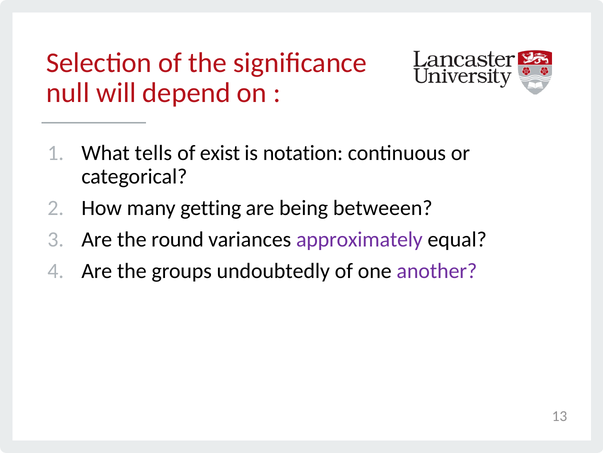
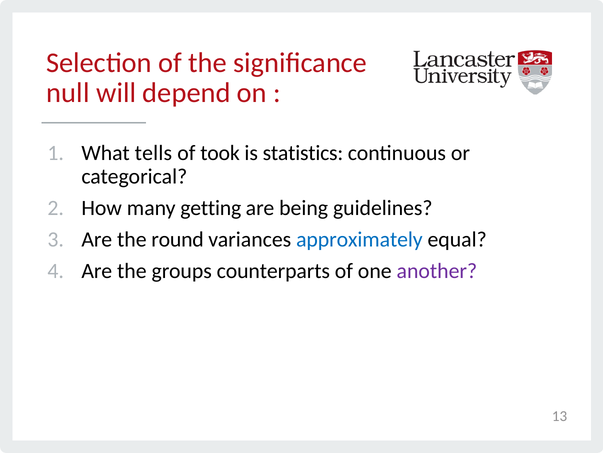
exist: exist -> took (220, 153)
notation: notation -> statistics (303, 153)
betweeen: betweeen -> guidelines (383, 208)
approximately colour: purple -> blue (359, 239)
undoubtedly: undoubtedly -> counterparts (273, 271)
